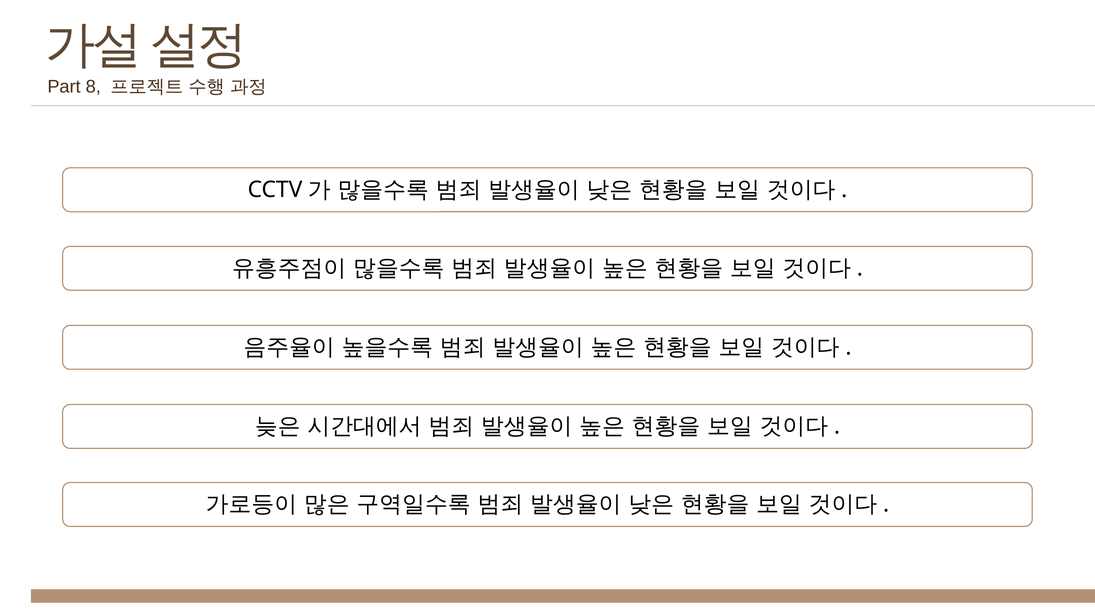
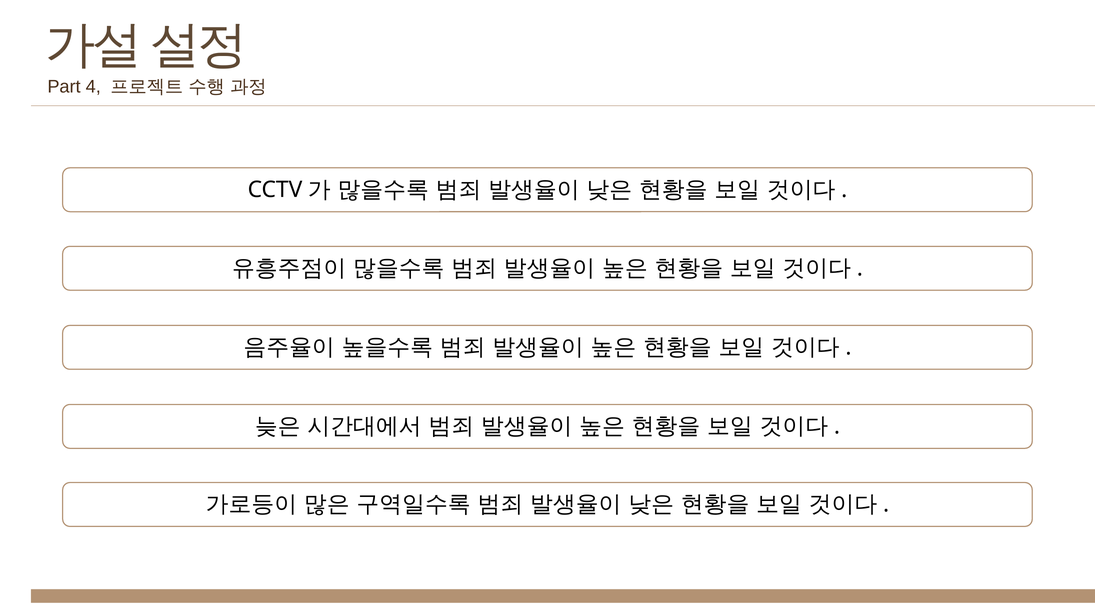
8: 8 -> 4 (93, 87)
